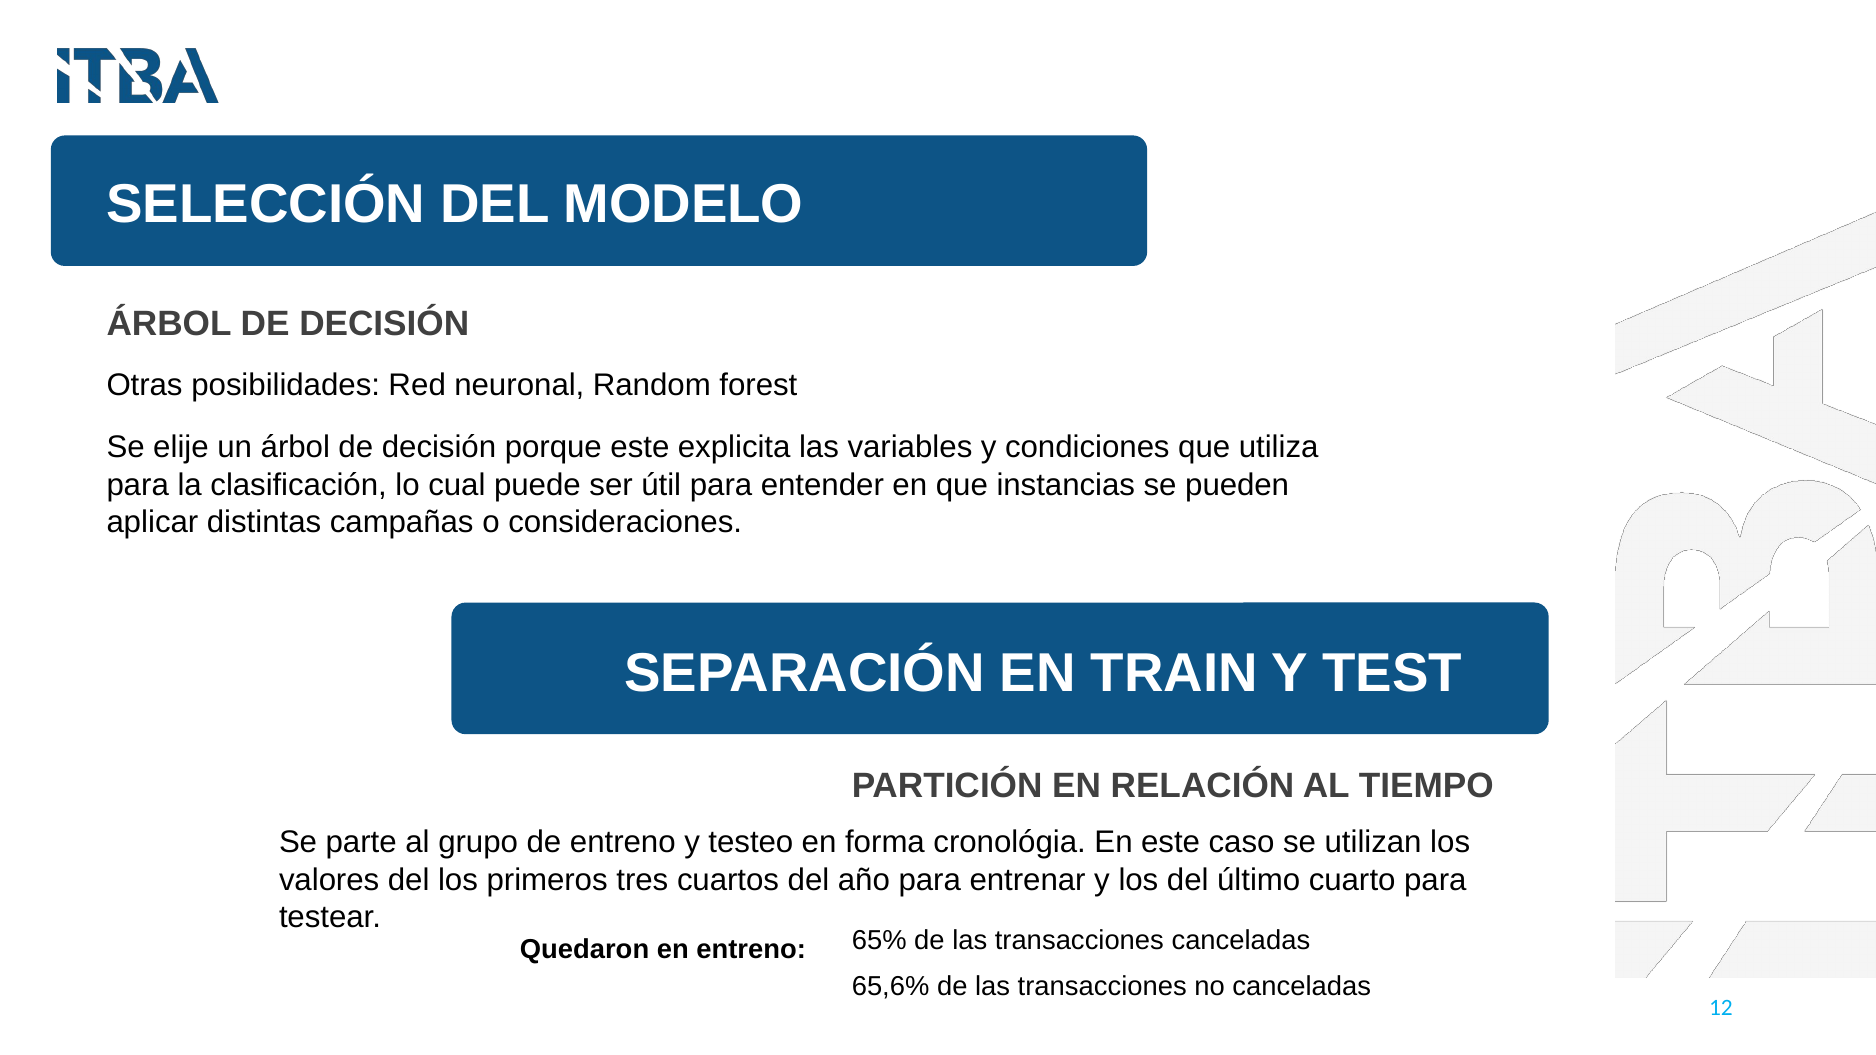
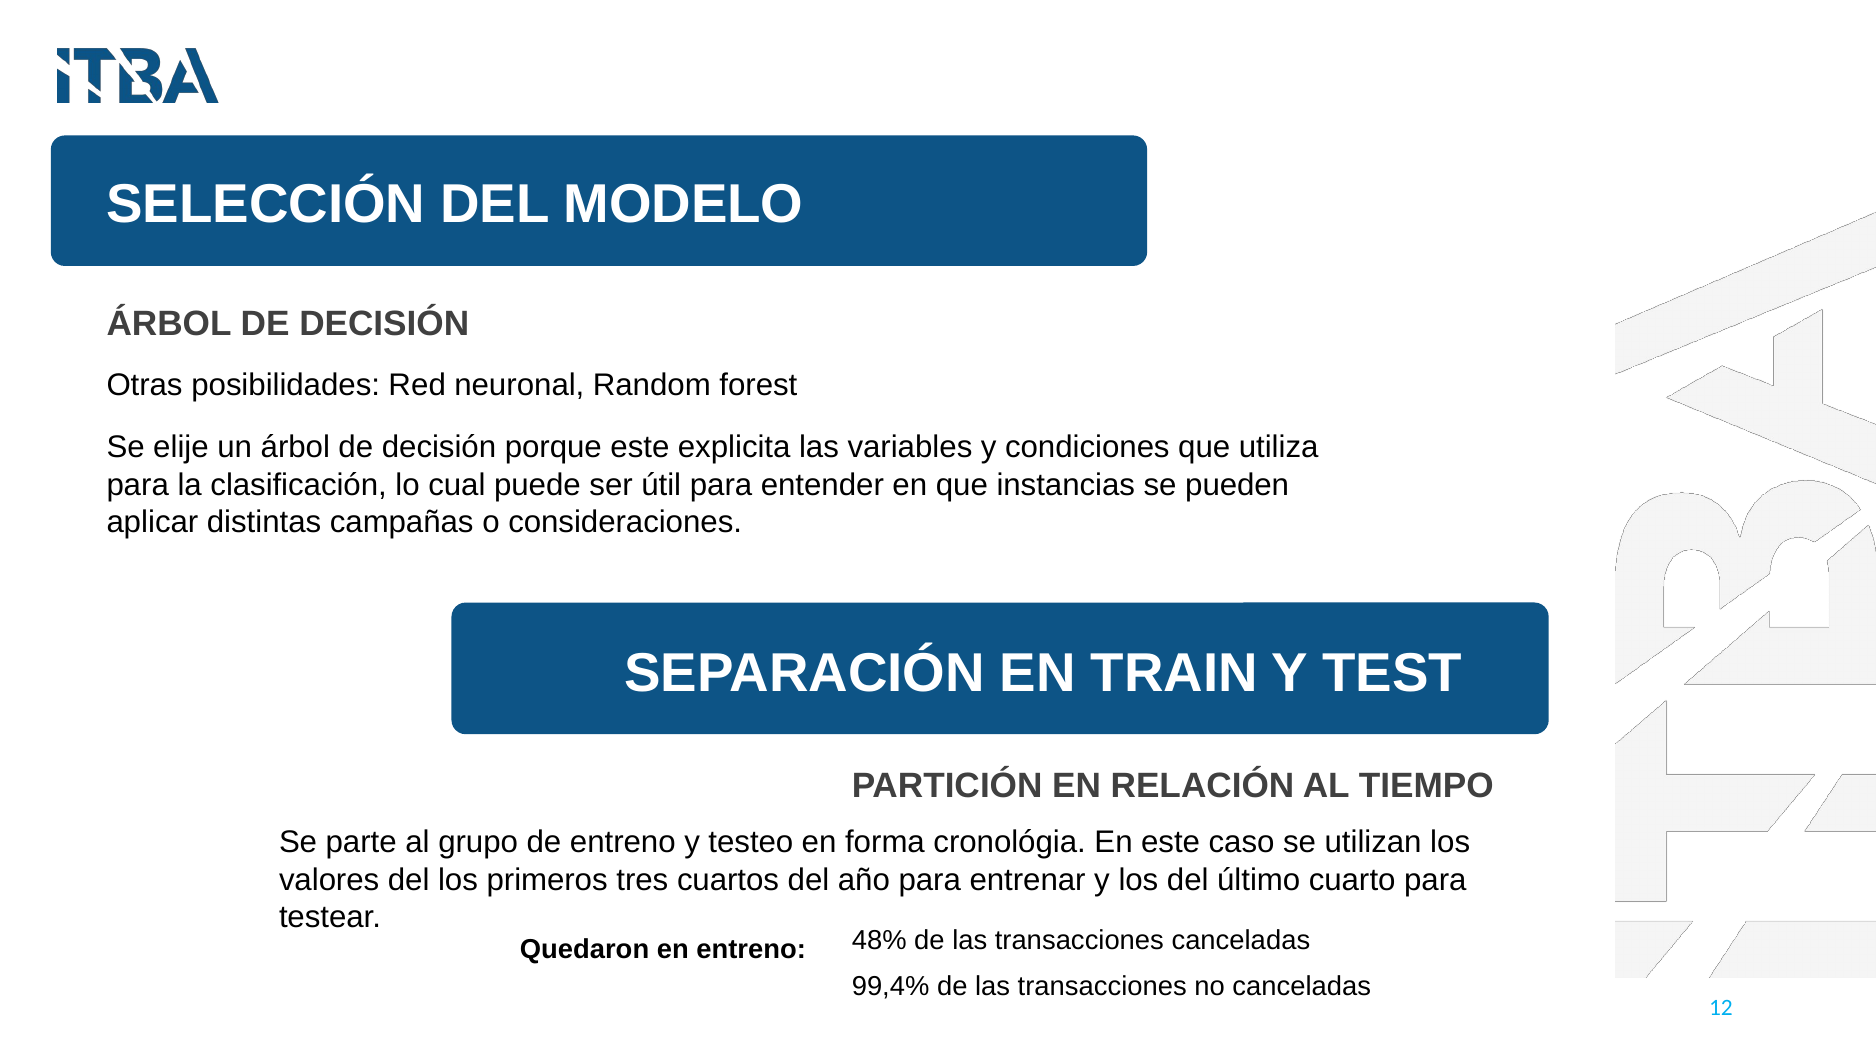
65%: 65% -> 48% (879, 941)
65,6%: 65,6% -> 99,4% (891, 986)
